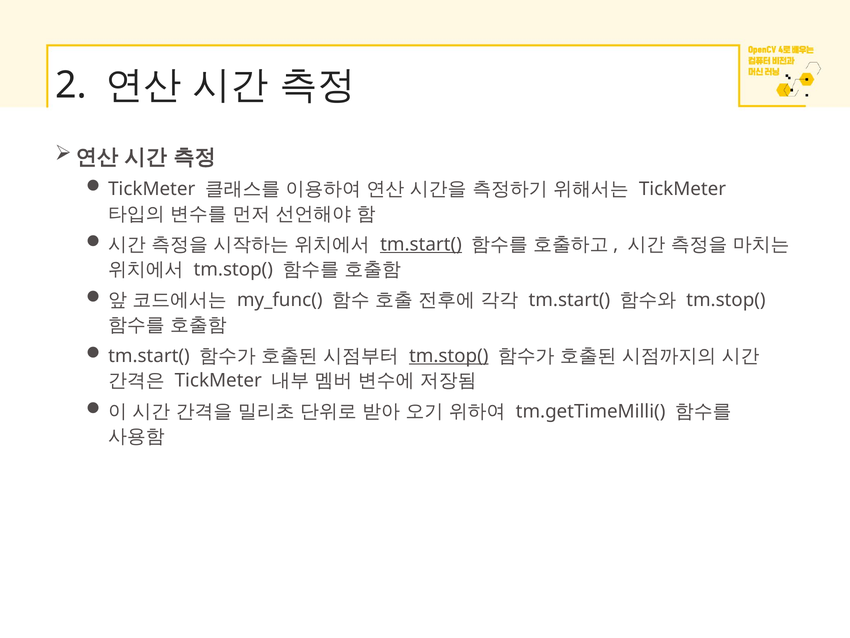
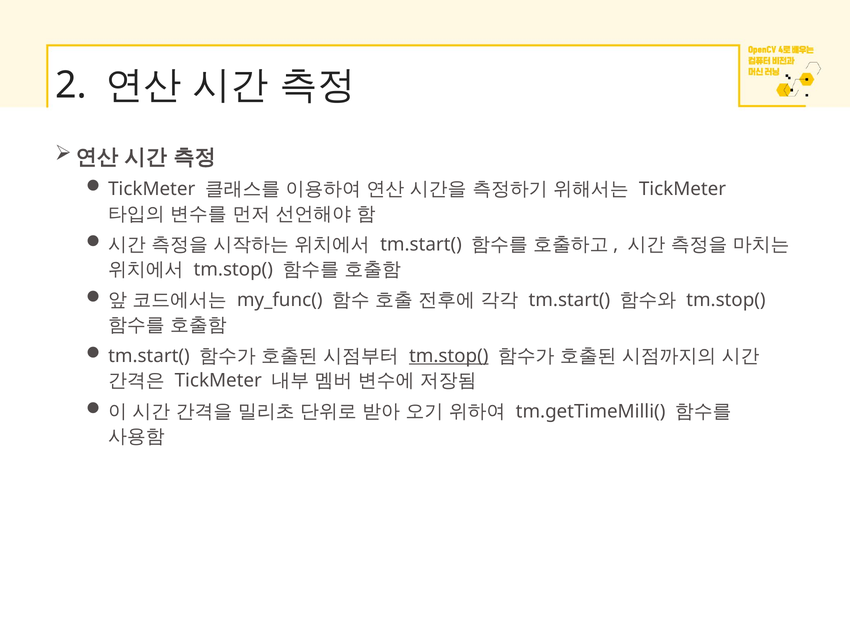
tm.start( underline: present -> none (421, 244)
